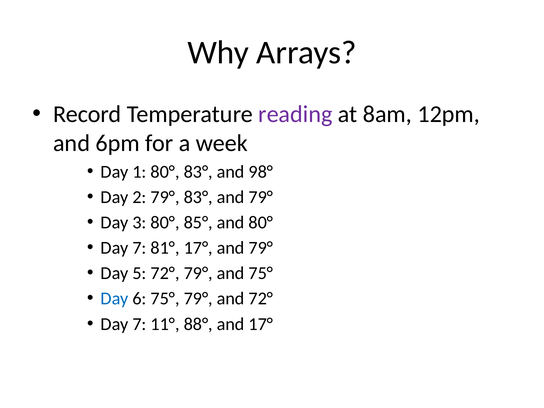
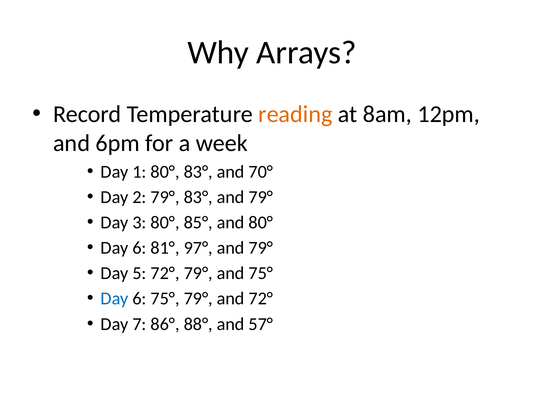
reading colour: purple -> orange (295, 114)
98°: 98° -> 70° (261, 172)
7: 7 -> 6 (139, 248)
81° 17°: 17° -> 97° (198, 248)
11°: 11° -> 86° (165, 324)
and 17°: 17° -> 57° (261, 324)
